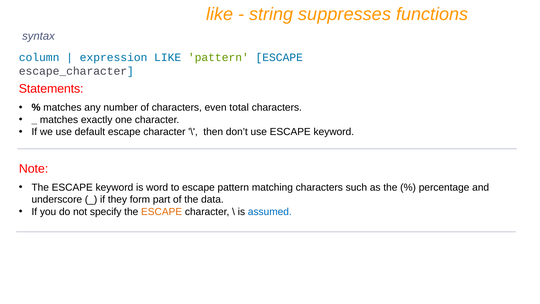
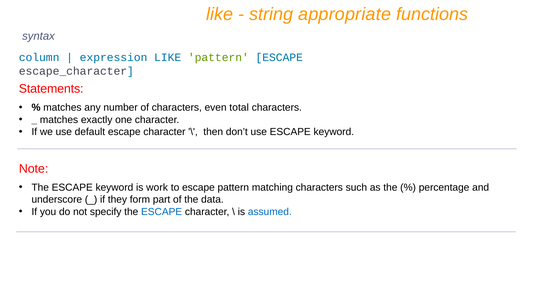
suppresses: suppresses -> appropriate (345, 14)
word: word -> work (157, 187)
ESCAPE colour: orange -> blue (162, 212)
